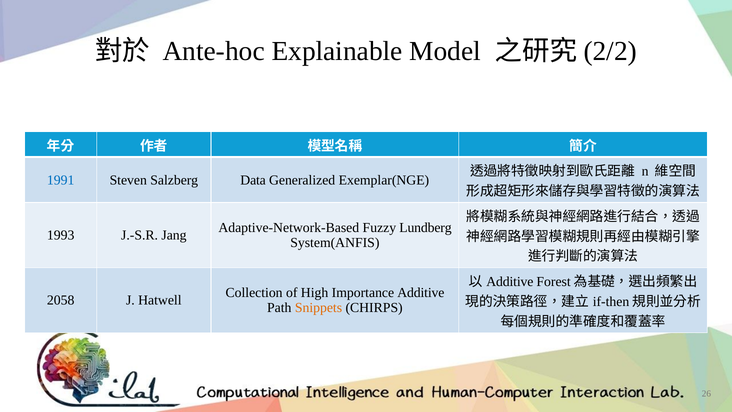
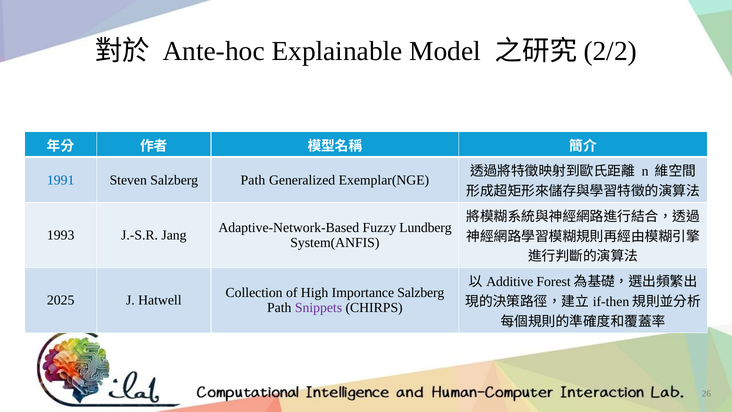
Steven Salzberg Data: Data -> Path (253, 180)
Importance Additive: Additive -> Salzberg (421, 293)
2058: 2058 -> 2025 (61, 300)
Snippets colour: orange -> purple (318, 308)
